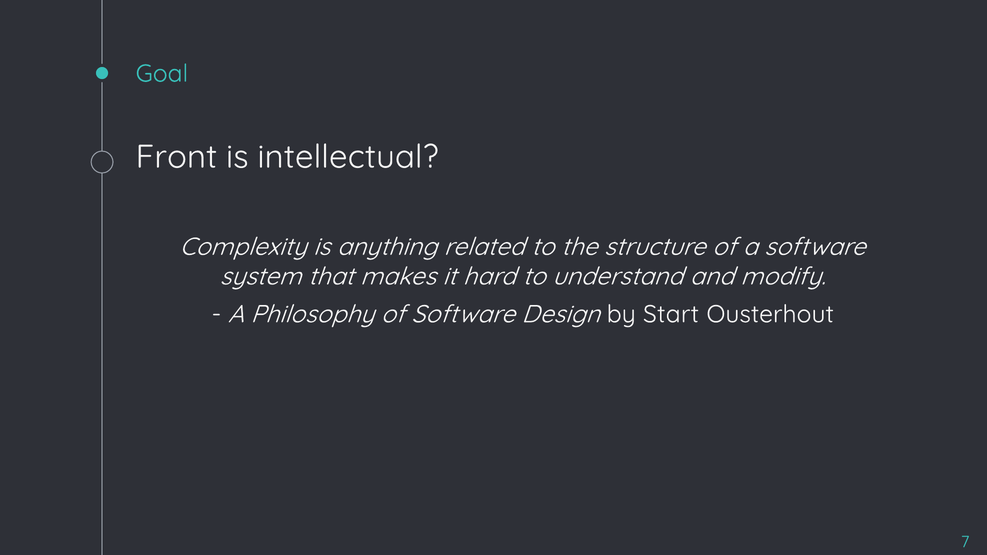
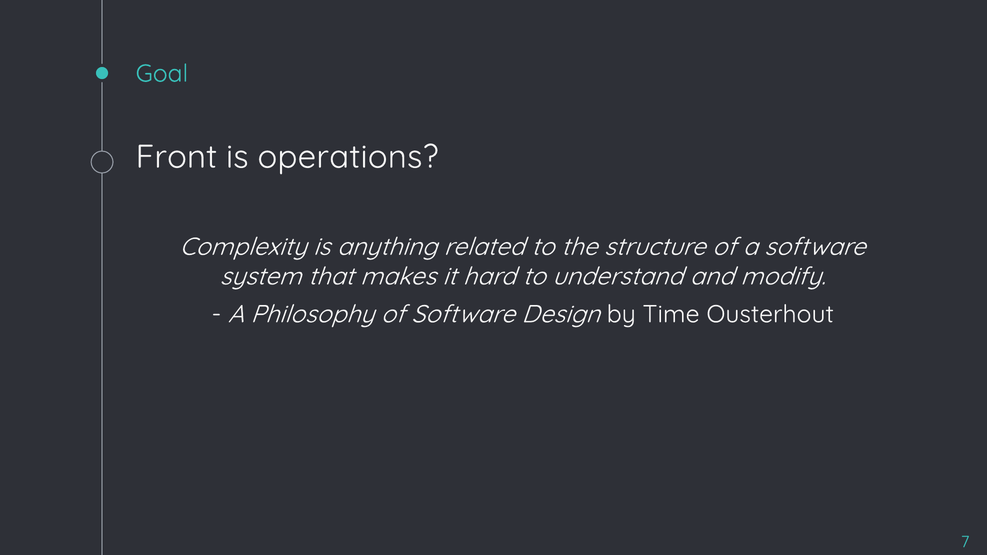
intellectual: intellectual -> operations (348, 157)
Start: Start -> Time (671, 314)
